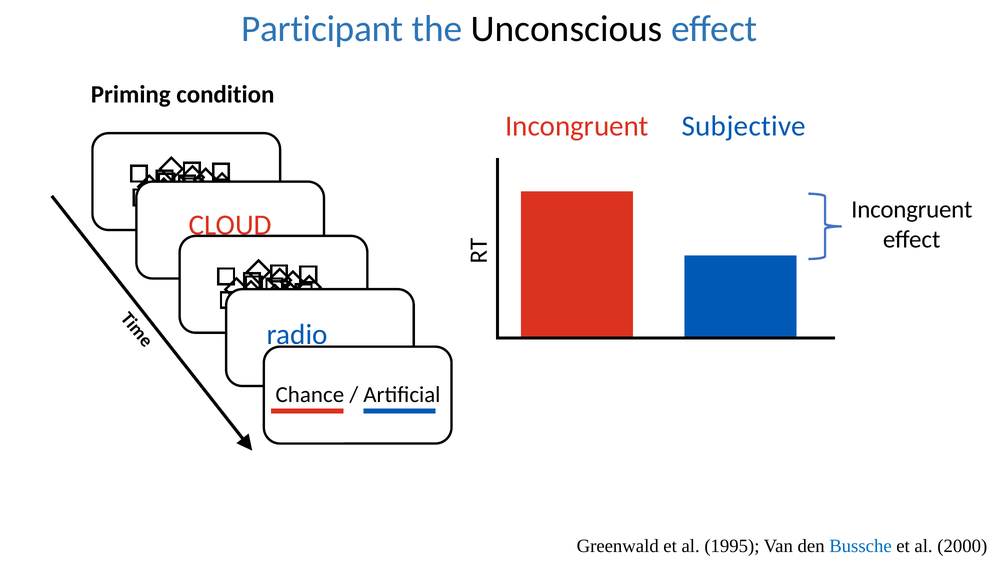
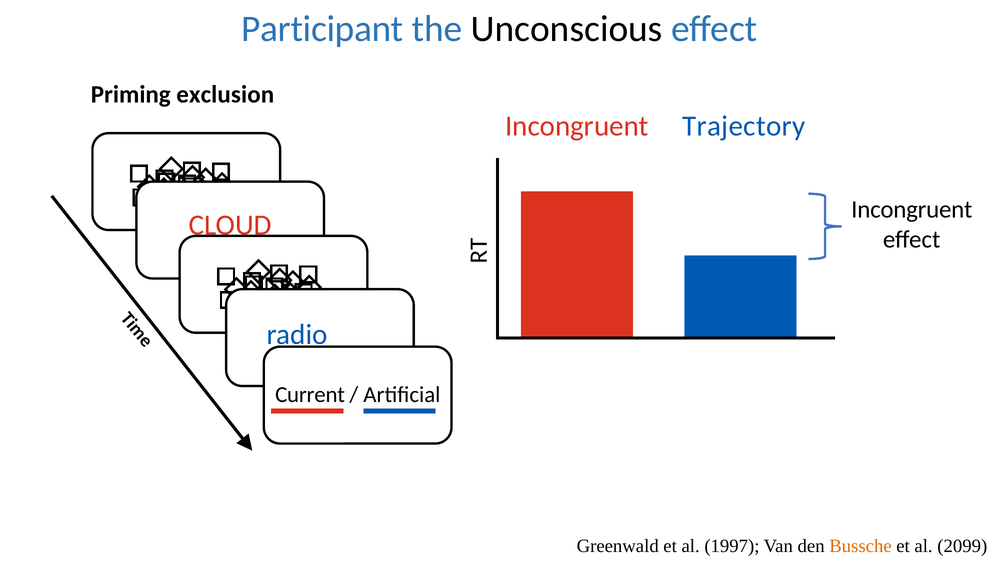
condition: condition -> exclusion (225, 95)
Subjective: Subjective -> Trajectory (744, 126)
Chance: Chance -> Current (310, 395)
1995: 1995 -> 1997 (732, 546)
Bussche colour: blue -> orange (860, 546)
2000: 2000 -> 2099 (962, 546)
